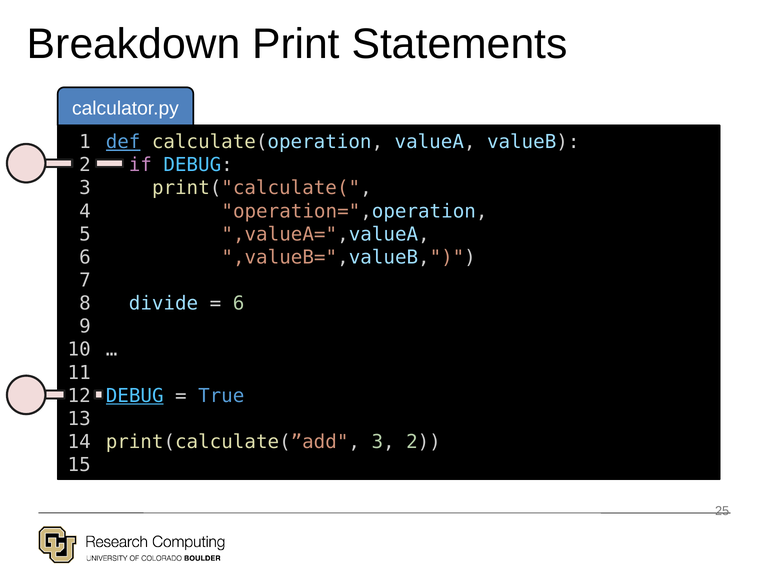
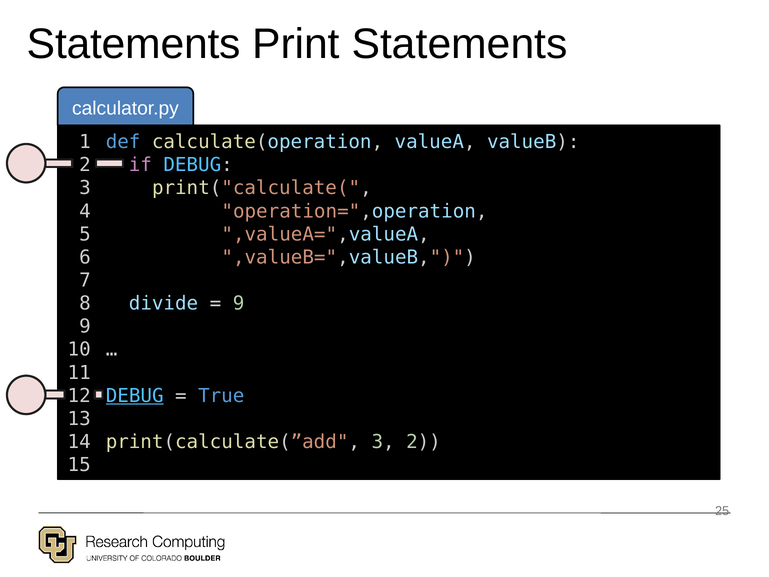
Breakdown: Breakdown -> Statements (134, 44)
def underline: present -> none (123, 142)
6: 6 -> 9 (239, 303)
